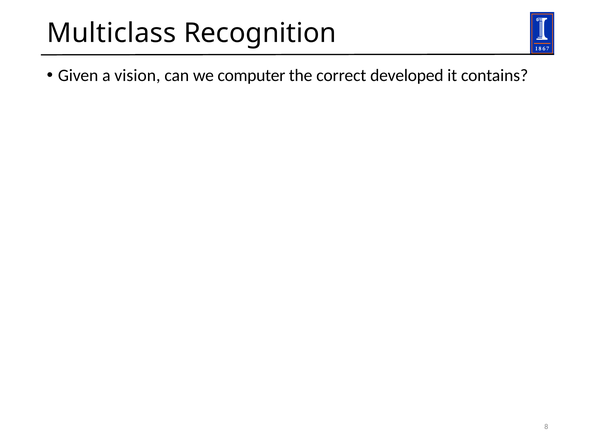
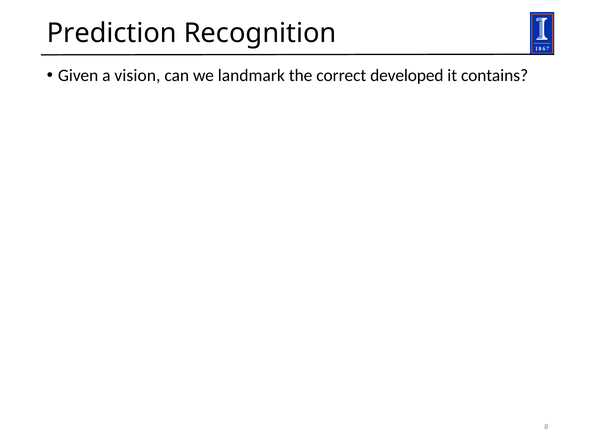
Multiclass: Multiclass -> Prediction (112, 33)
computer: computer -> landmark (251, 75)
